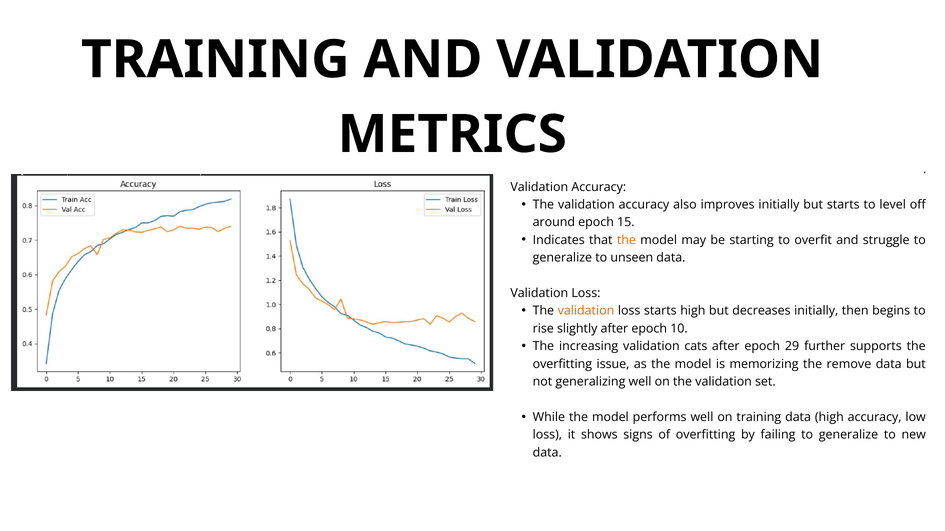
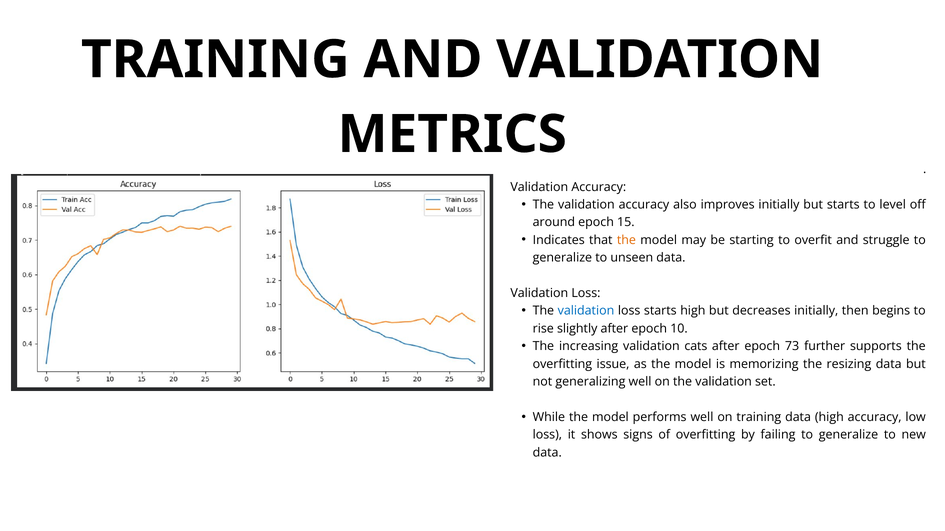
validation colour: orange -> blue (586, 311)
29: 29 -> 73 (792, 347)
remove: remove -> resizing (849, 364)
